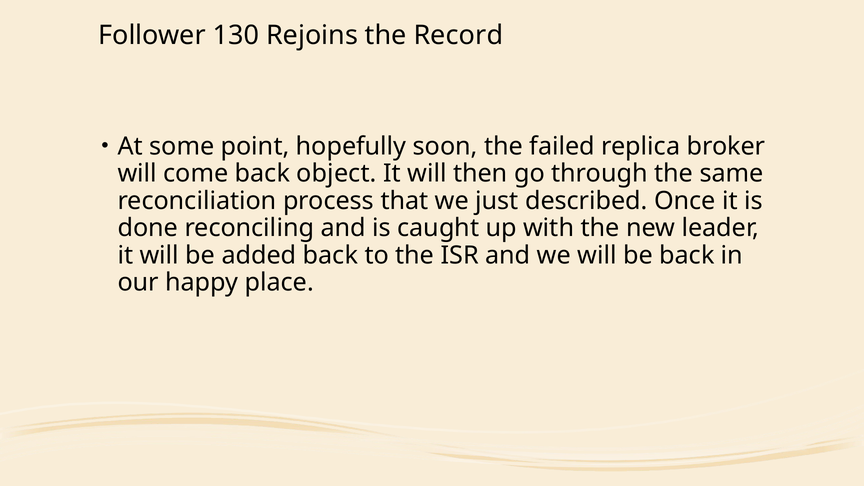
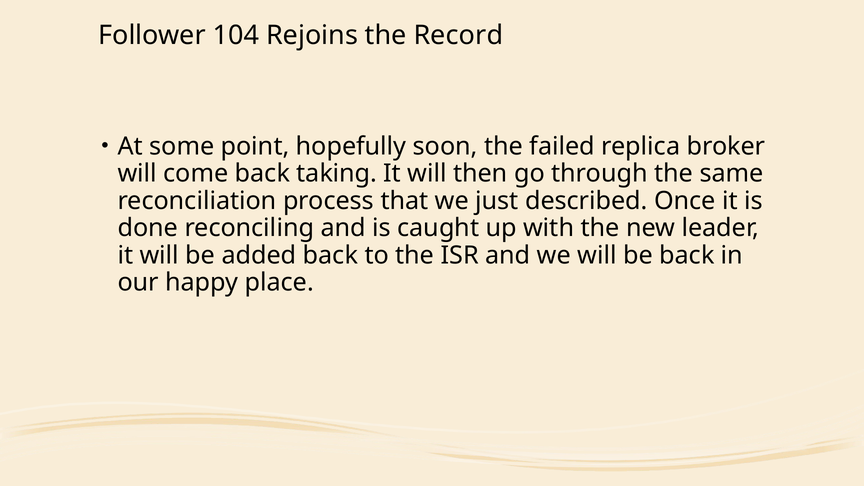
130: 130 -> 104 (236, 35)
object: object -> taking (337, 174)
